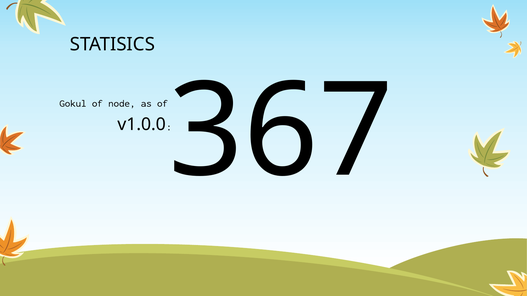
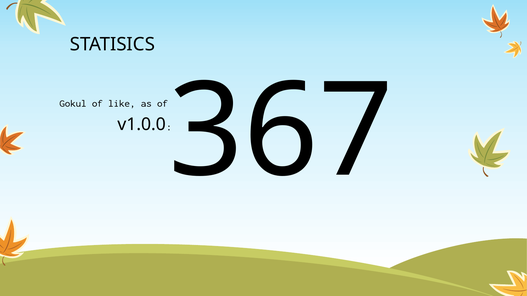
node: node -> like (122, 104)
